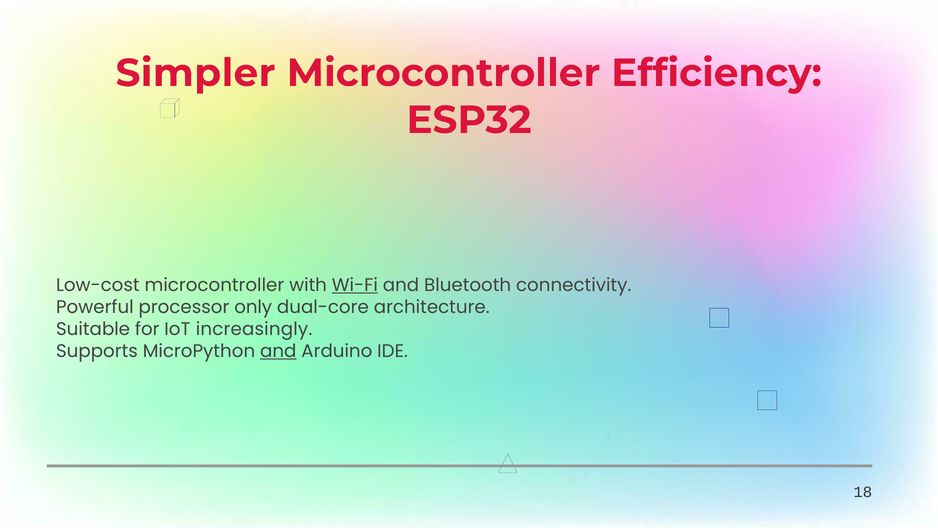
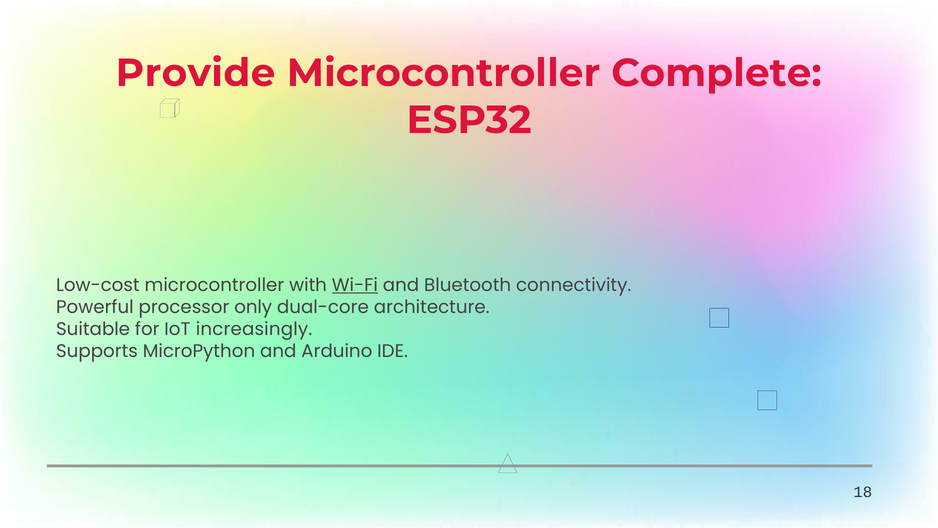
Simpler: Simpler -> Provide (195, 73)
Efficiency: Efficiency -> Complete (716, 73)
and underline: present -> none (278, 351)
